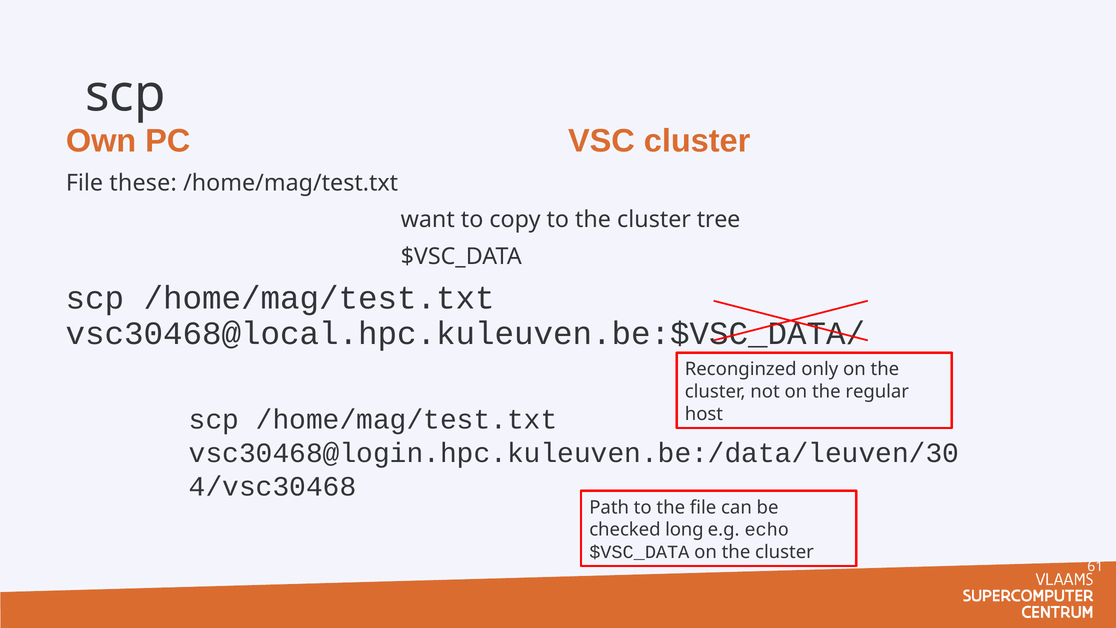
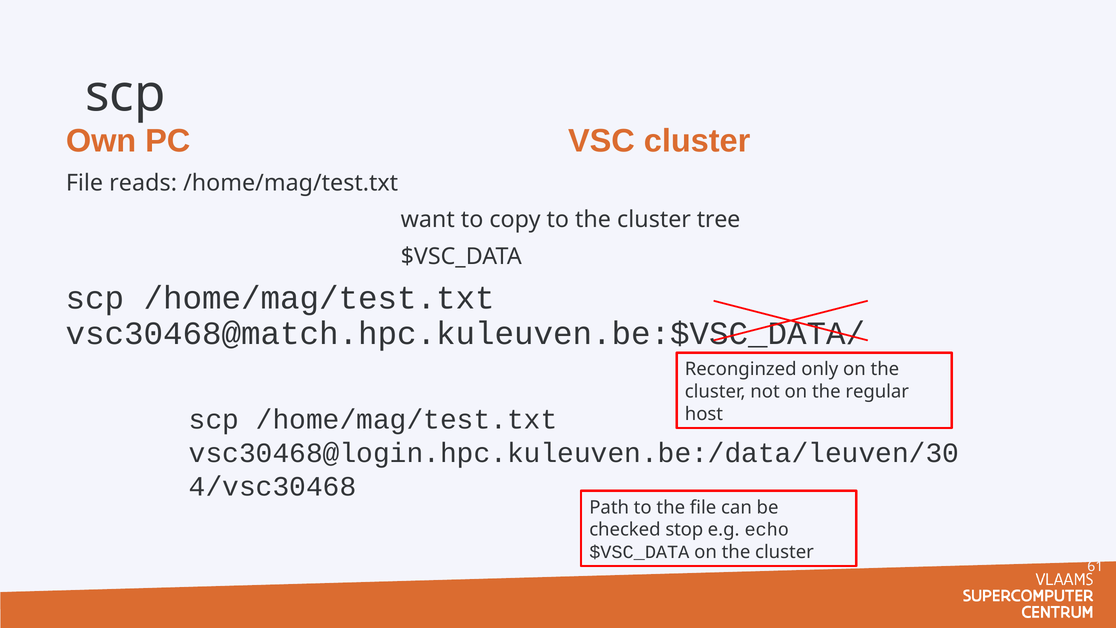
these: these -> reads (143, 183)
vsc30468@local.hpc.kuleuven.be:$VSC_DATA/: vsc30468@local.hpc.kuleuven.be:$VSC_DATA/ -> vsc30468@match.hpc.kuleuven.be:$VSC_DATA/ (466, 333)
long: long -> stop (684, 529)
